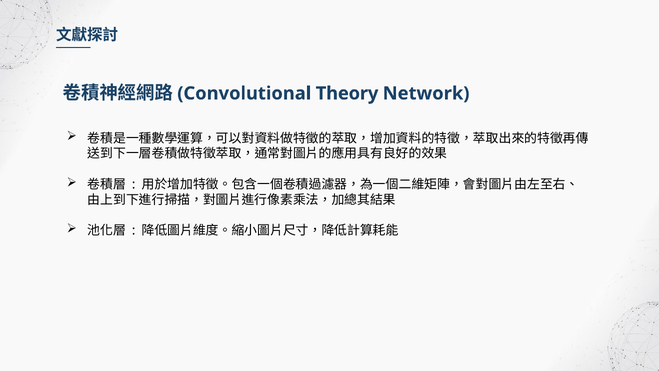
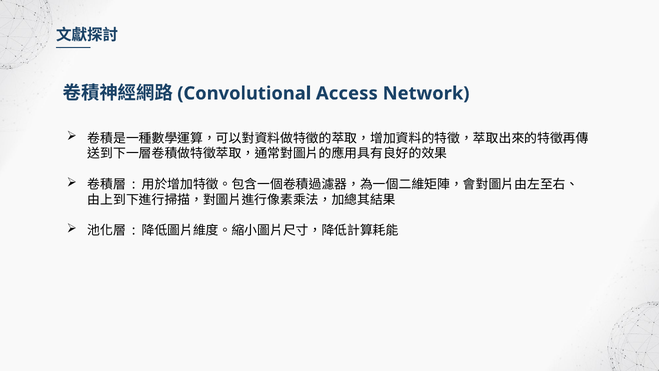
Theory: Theory -> Access (347, 93)
